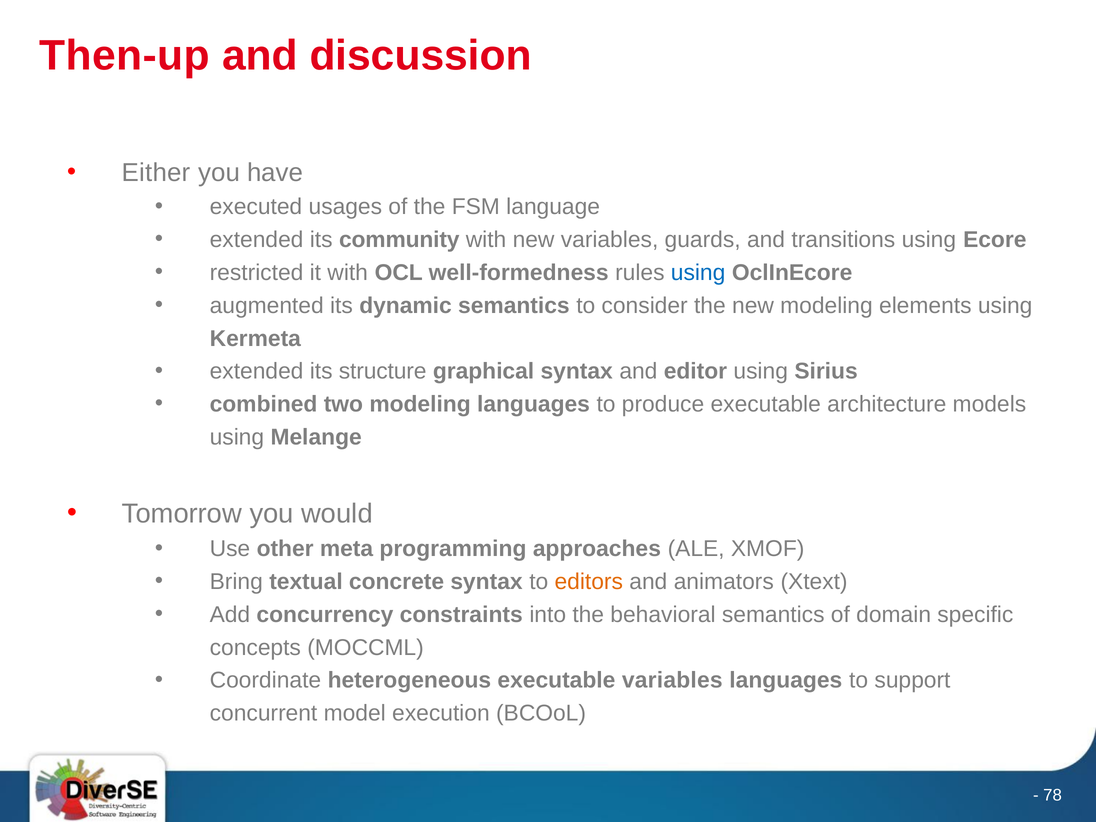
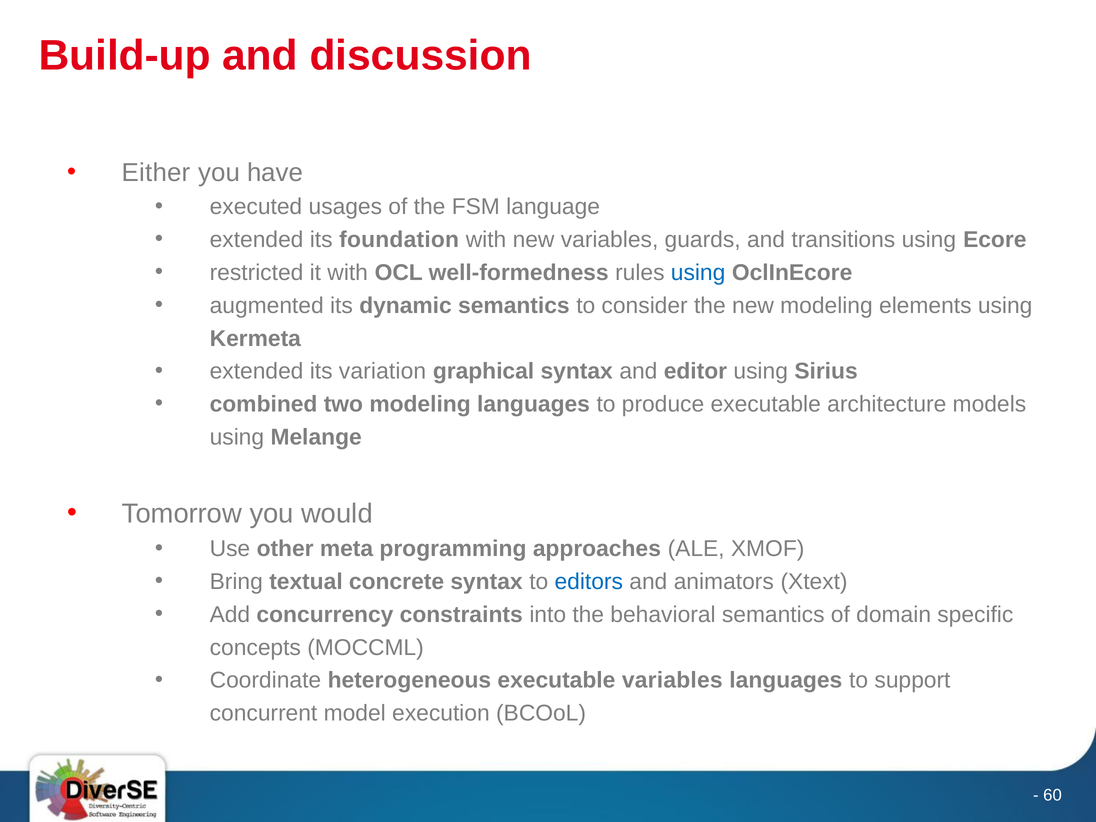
Then-up: Then-up -> Build-up (125, 56)
community: community -> foundation (399, 240)
structure: structure -> variation (383, 371)
editors colour: orange -> blue (589, 582)
78: 78 -> 60 (1053, 795)
